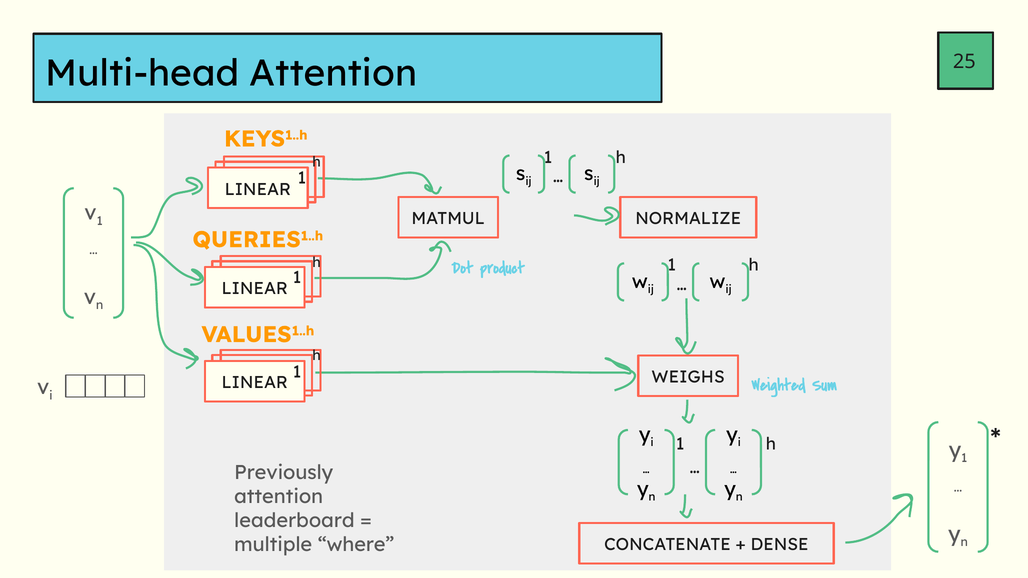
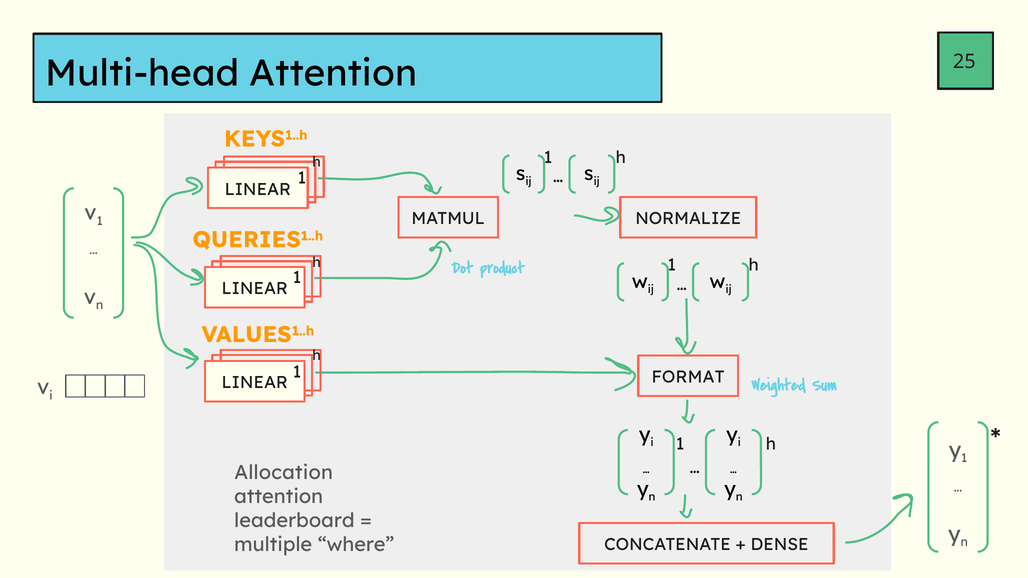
WEIGHS: WEIGHS -> FORMAT (688, 377)
Previously: Previously -> Allocation (284, 473)
